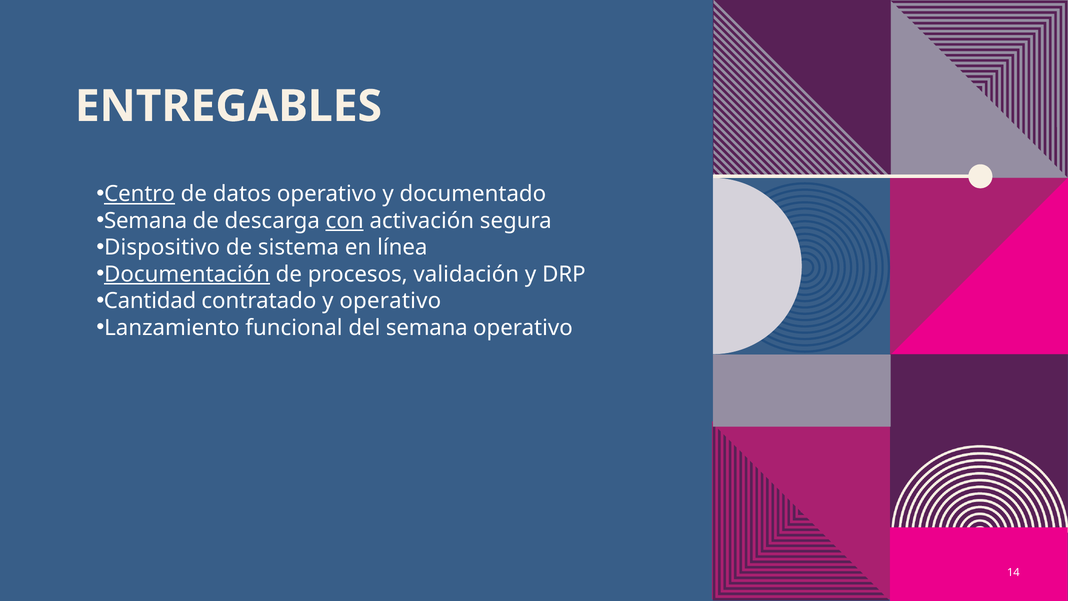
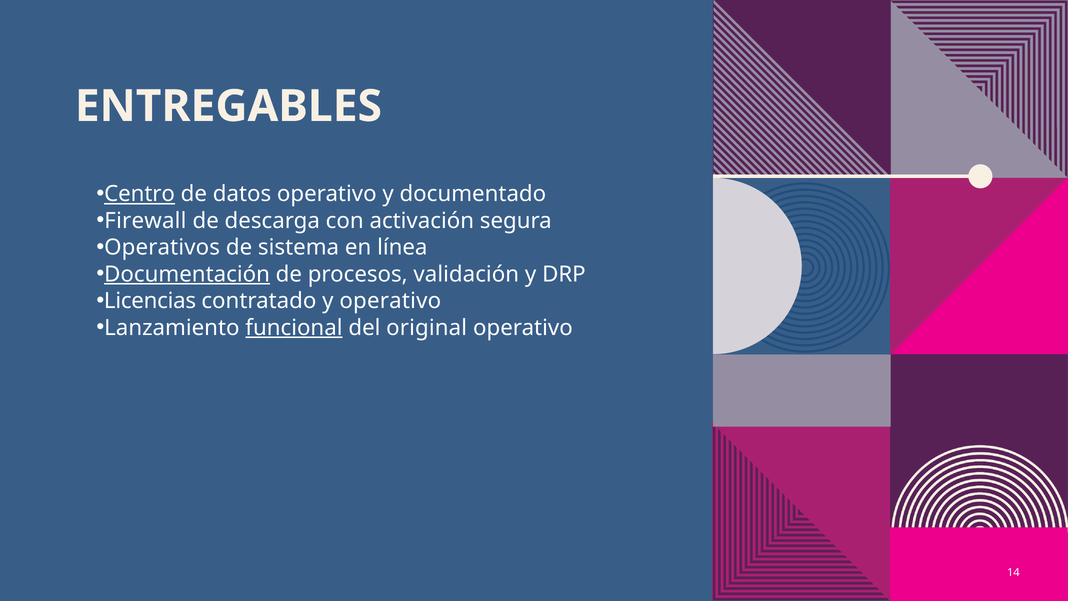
Semana: Semana -> Firewall (145, 221)
con underline: present -> none (345, 221)
Dispositivo: Dispositivo -> Operativos (162, 247)
Cantidad: Cantidad -> Licencias (150, 301)
funcional underline: none -> present (294, 328)
del semana: semana -> original (427, 328)
